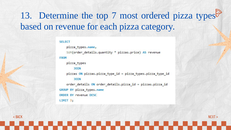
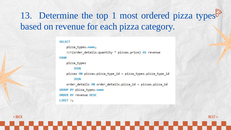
7: 7 -> 1 (114, 15)
